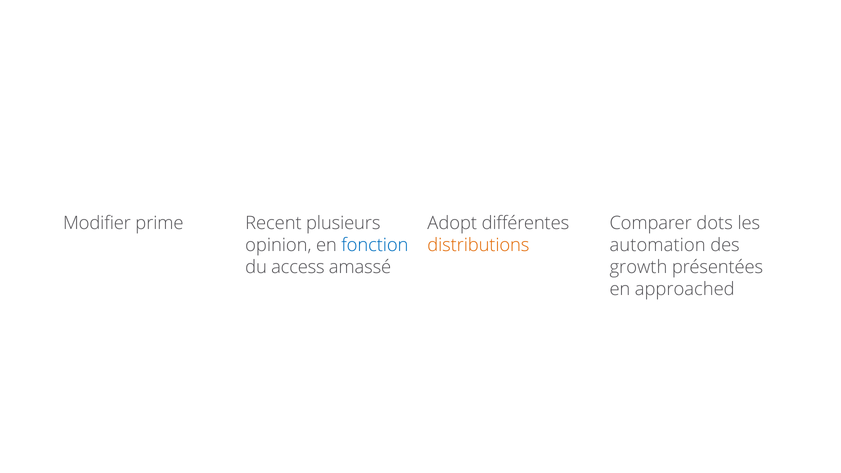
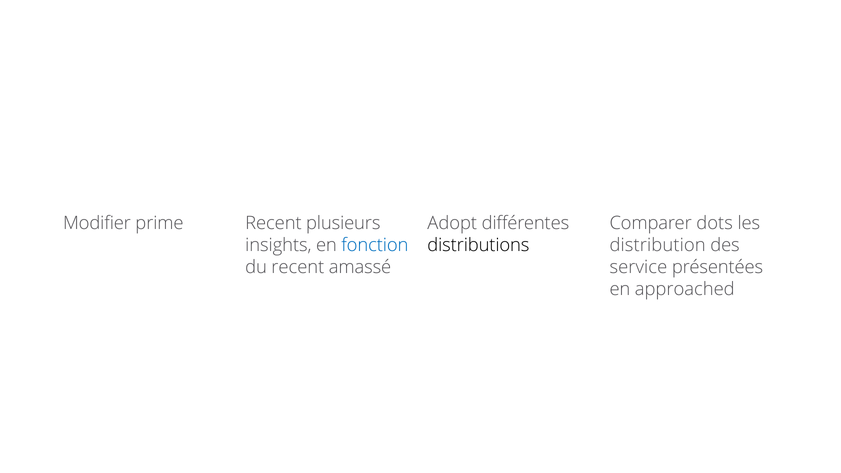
opinion: opinion -> insights (278, 245)
distributions colour: orange -> black (478, 245)
automation: automation -> distribution (658, 245)
du access: access -> recent (298, 267)
growth: growth -> service (638, 267)
